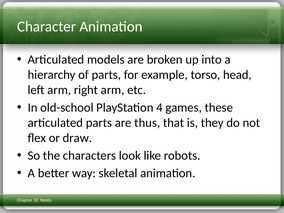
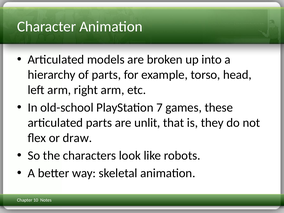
4: 4 -> 7 (159, 108)
thus: thus -> unlit (147, 123)
